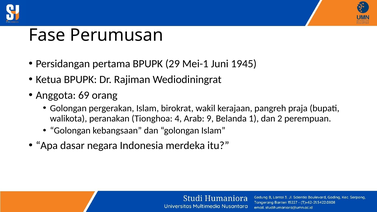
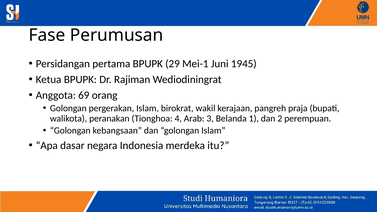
9: 9 -> 3 (210, 118)
